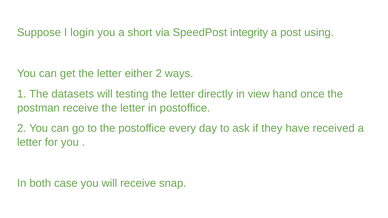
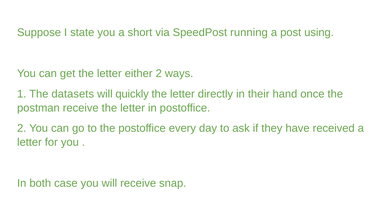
login: login -> state (82, 33)
integrity: integrity -> running (249, 33)
testing: testing -> quickly (132, 94)
view: view -> their (259, 94)
